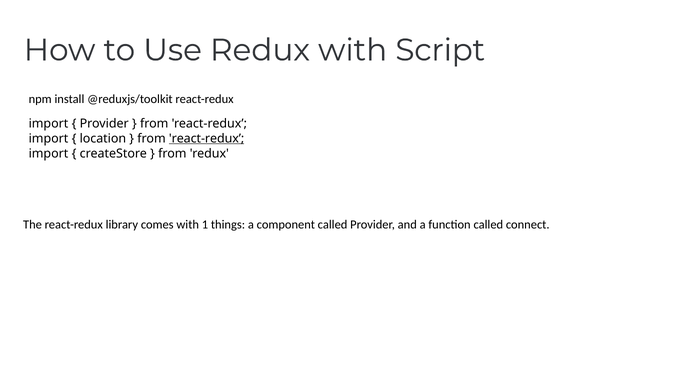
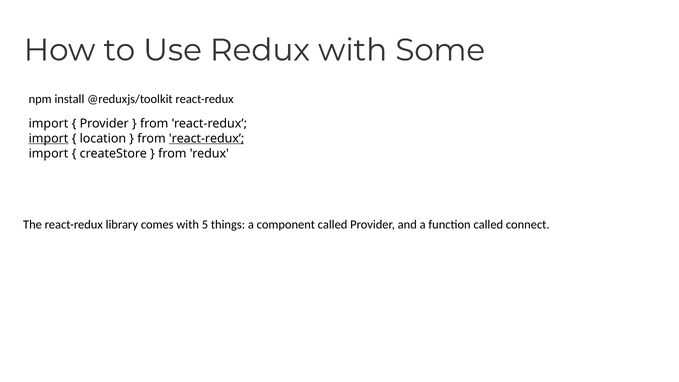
Script: Script -> Some (440, 50)
import underline: none -> present (49, 138)
1: 1 -> 5 (205, 224)
